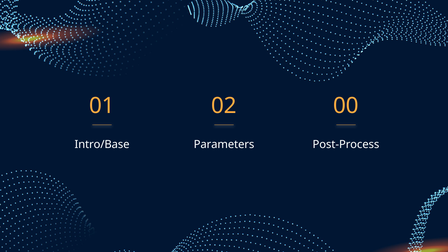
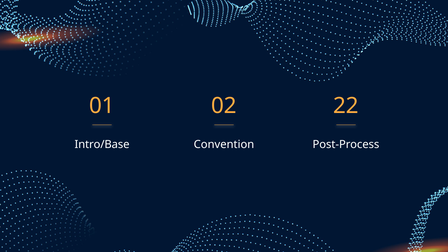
00: 00 -> 22 (346, 106)
Parameters: Parameters -> Convention (224, 145)
